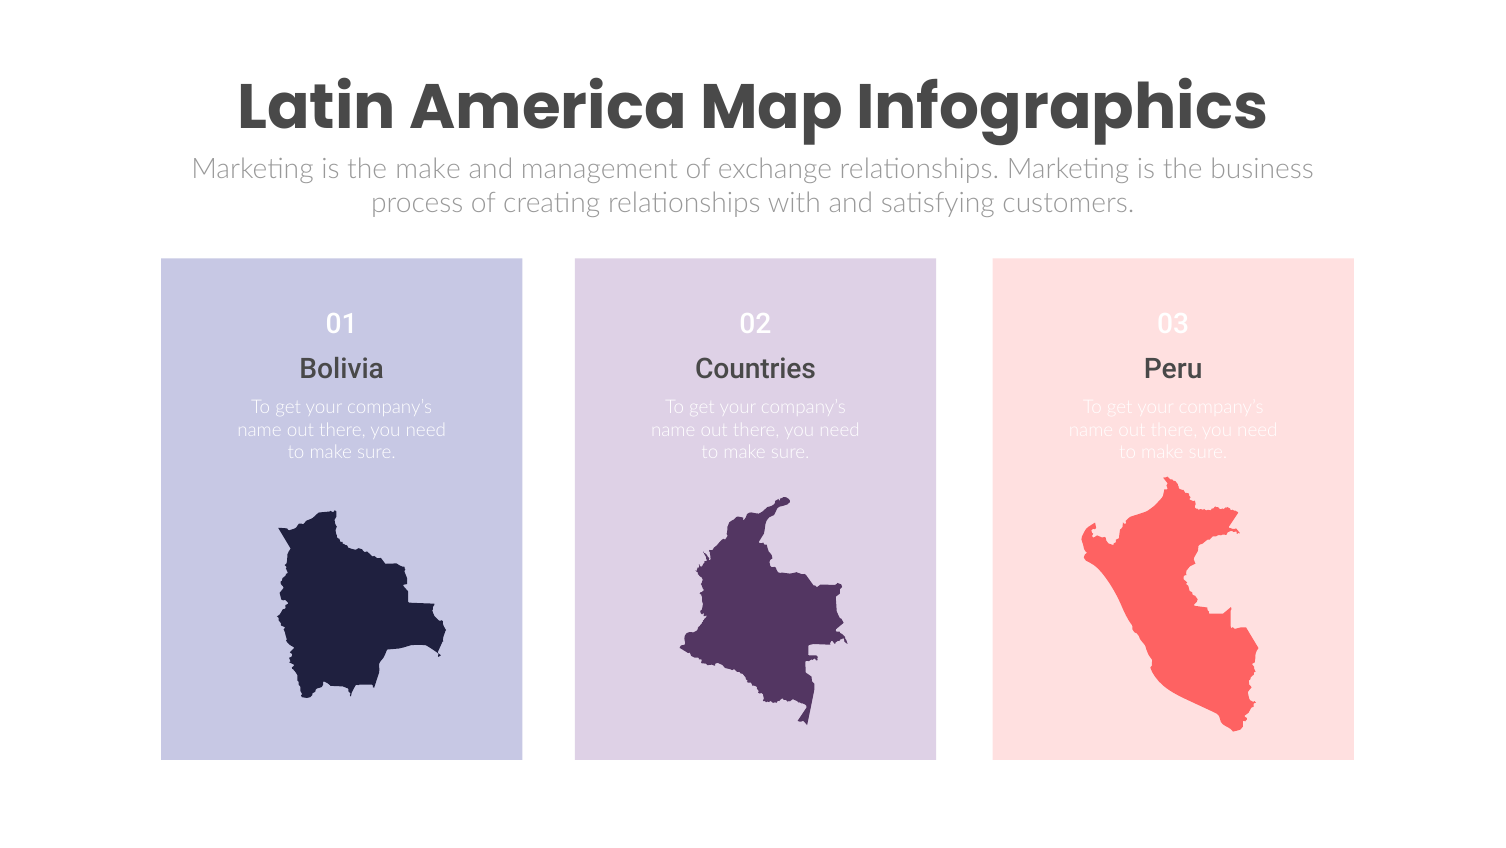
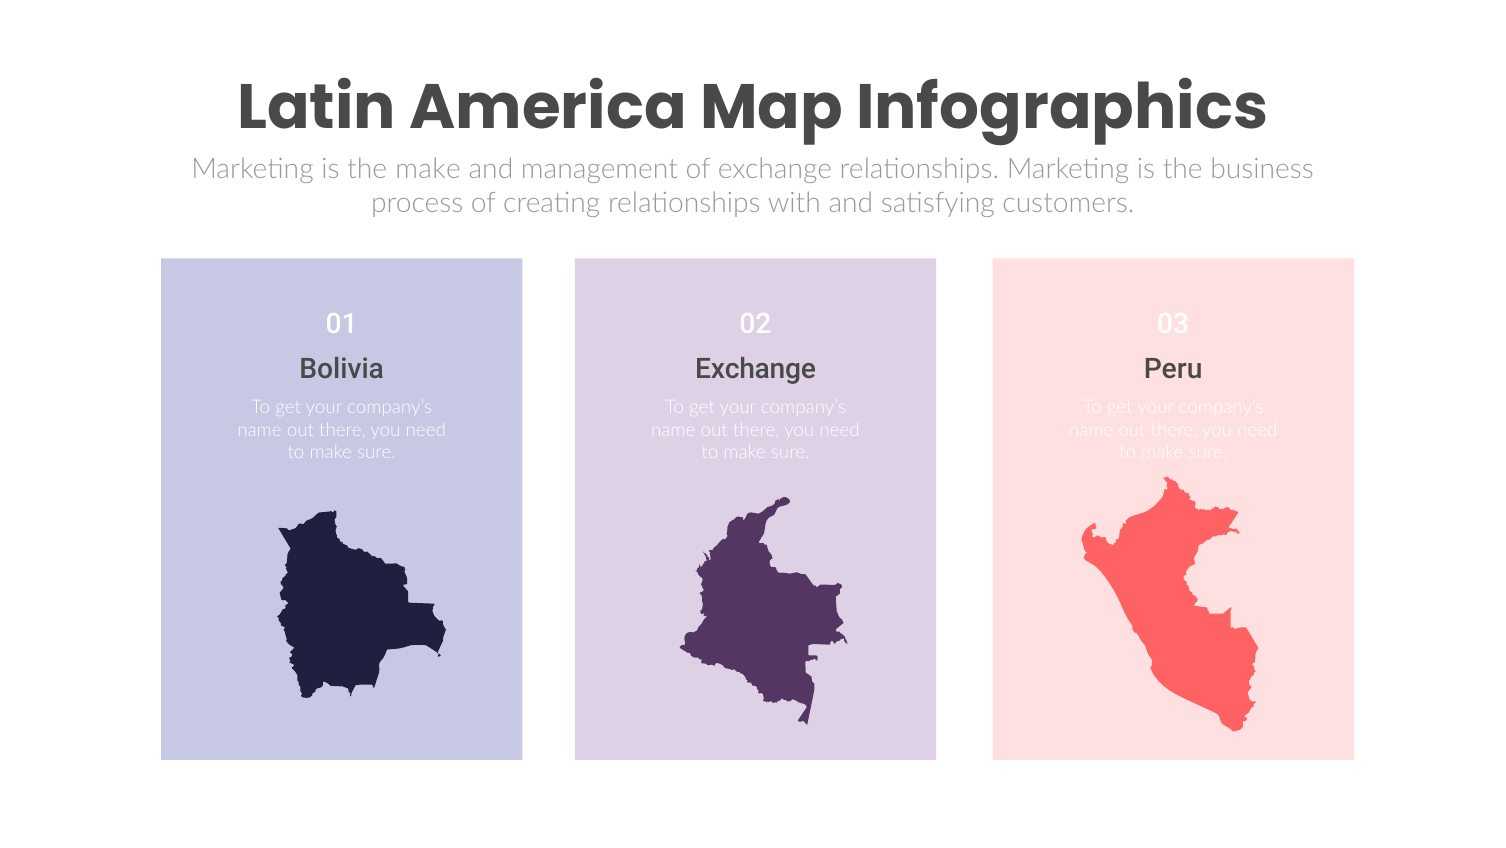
Countries: Countries -> Exchange (756, 369)
